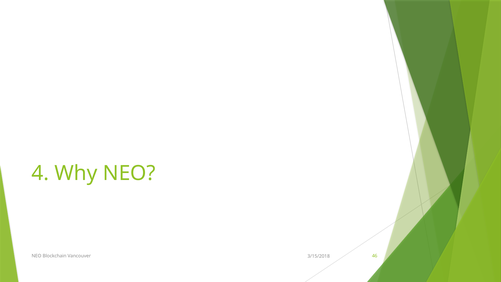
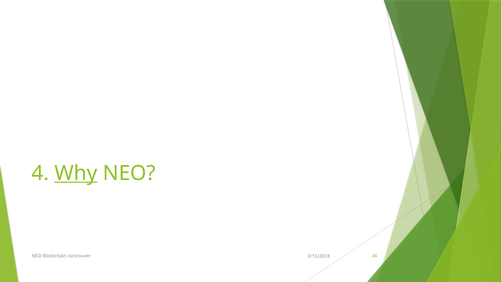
Why underline: none -> present (76, 173)
